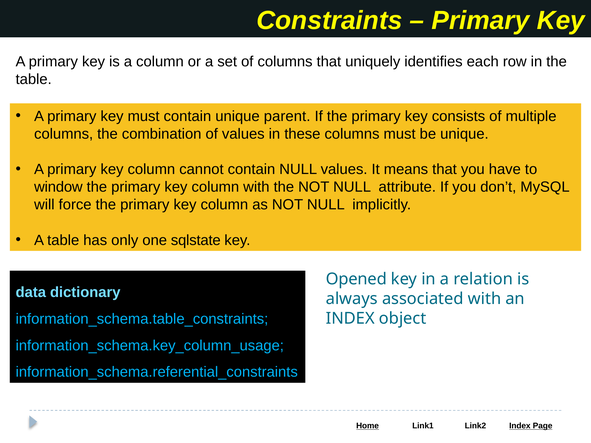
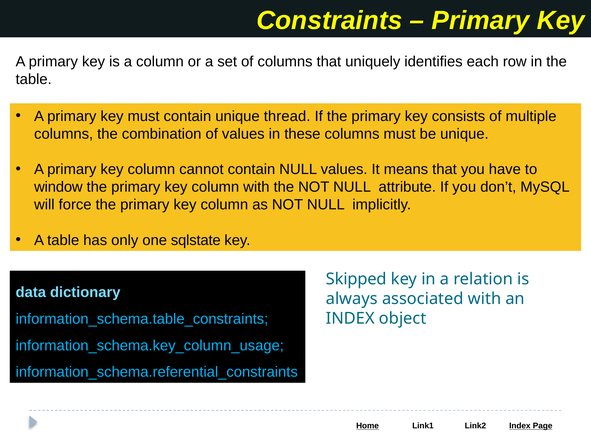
parent: parent -> thread (287, 116)
Opened: Opened -> Skipped (356, 279)
